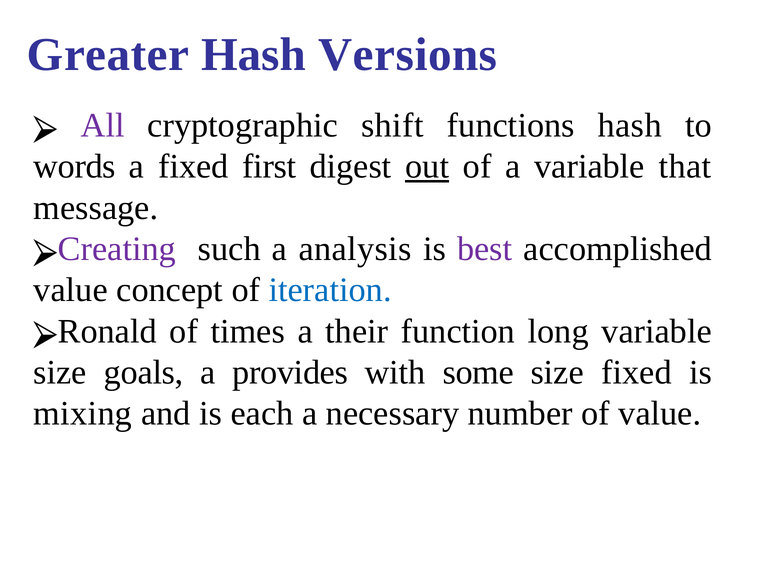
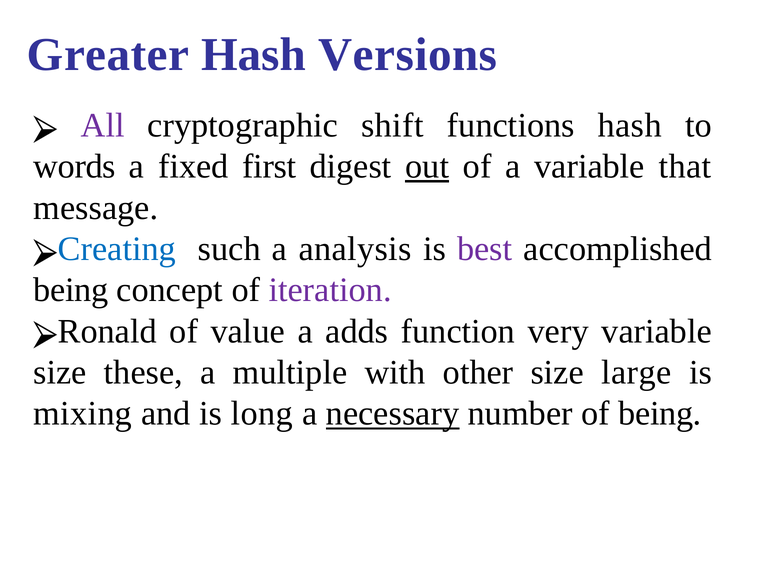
Creating colour: purple -> blue (117, 249)
value: value -> being (71, 290)
iteration colour: blue -> purple (330, 290)
times: times -> value (248, 331)
their: their -> adds (357, 331)
long: long -> very (558, 331)
goals: goals -> these (143, 372)
provides: provides -> multiple (290, 372)
some: some -> other (478, 372)
size fixed: fixed -> large (636, 372)
each: each -> long (262, 414)
necessary underline: none -> present (393, 414)
of value: value -> being (660, 414)
